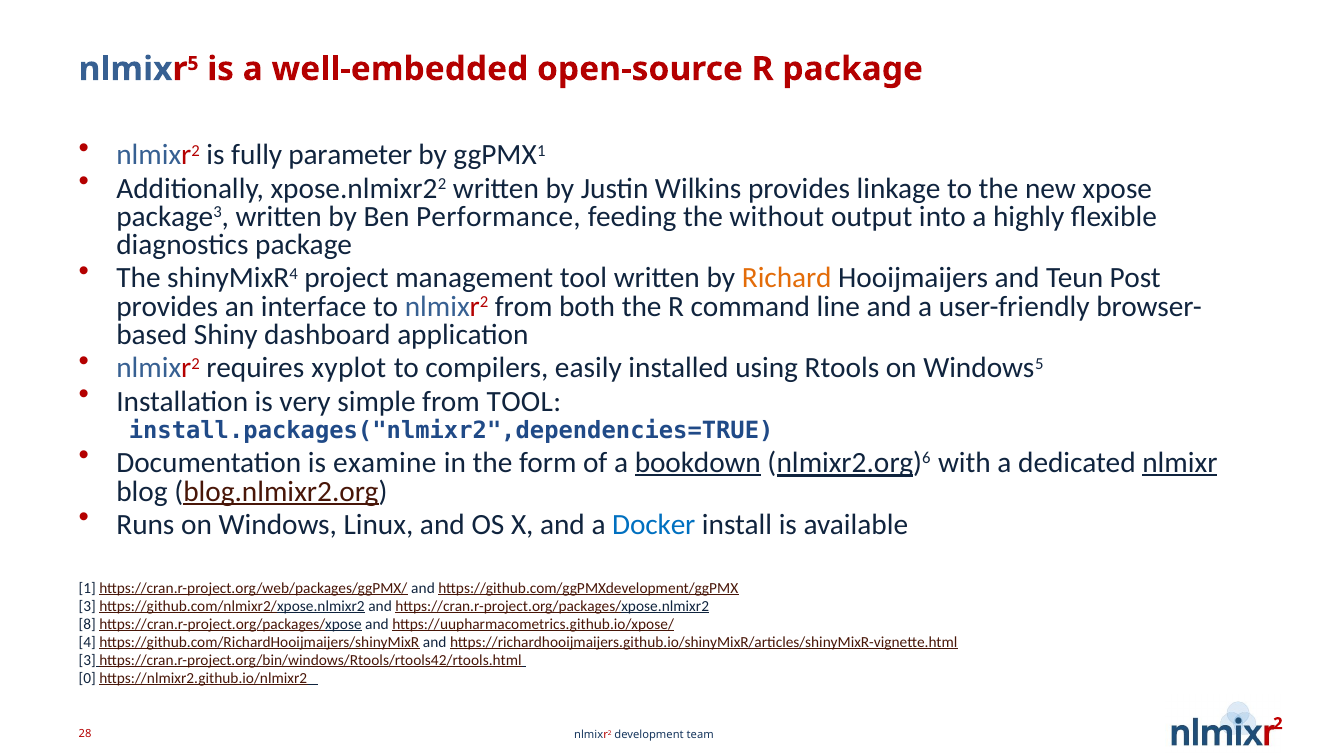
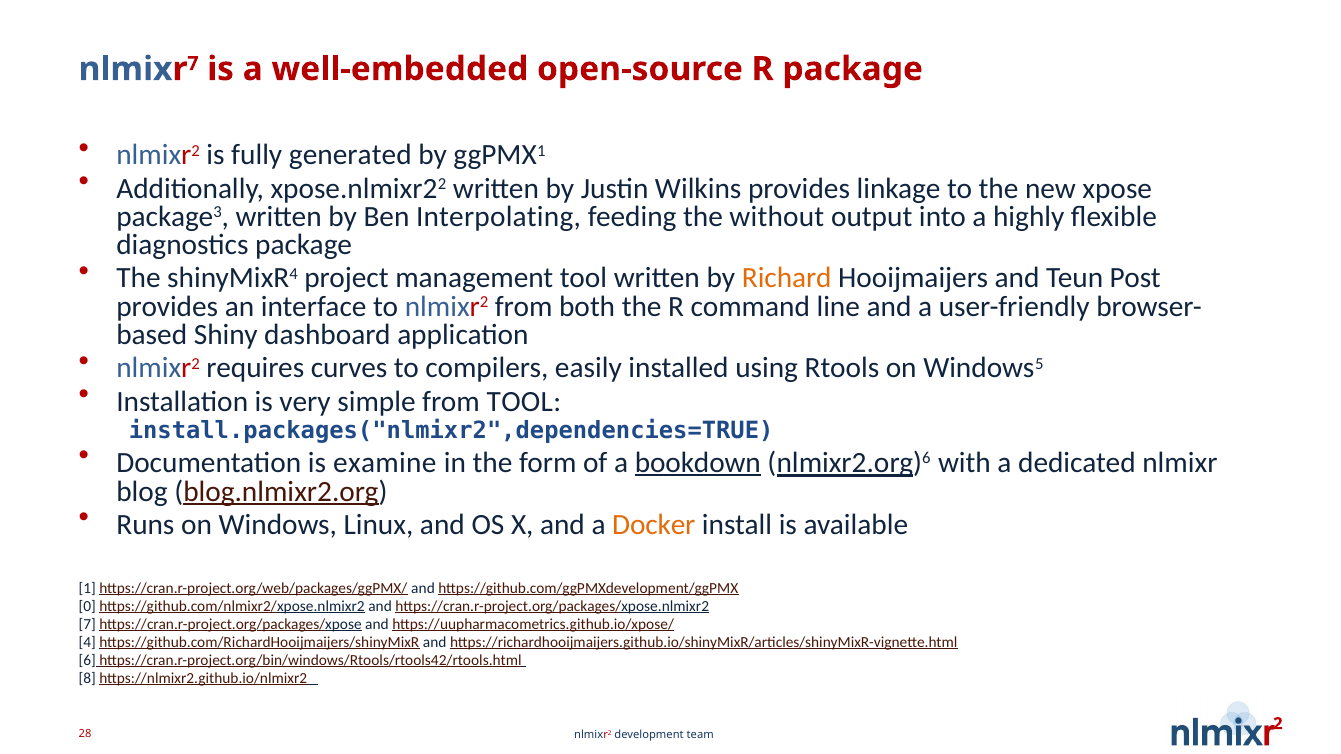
nlmixr 5: 5 -> 7 (193, 64)
parameter: parameter -> generated (350, 155)
Performance: Performance -> Interpolating (498, 217)
xyplot: xyplot -> curves (349, 368)
nlmixr underline: present -> none (1180, 463)
Docker colour: blue -> orange (654, 525)
3: 3 -> 0 (87, 606)
8: 8 -> 7 (87, 624)
3: 3 -> 6 (87, 660)
0: 0 -> 8 (87, 678)
